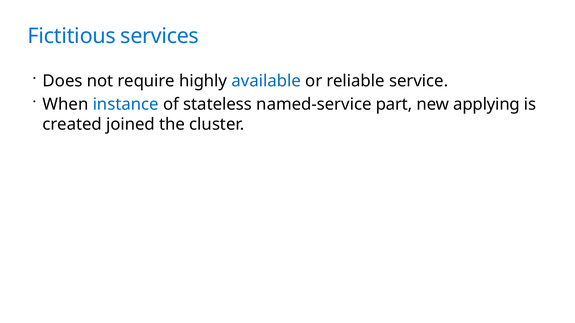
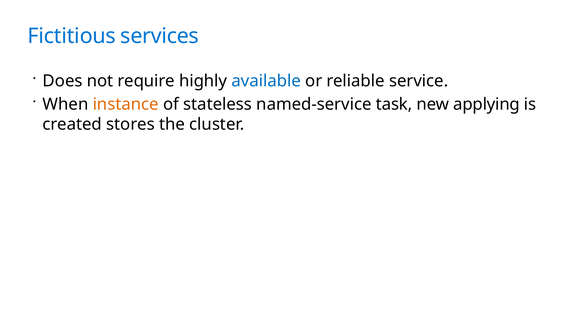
instance colour: blue -> orange (126, 105)
part: part -> task (394, 105)
joined: joined -> stores (130, 125)
